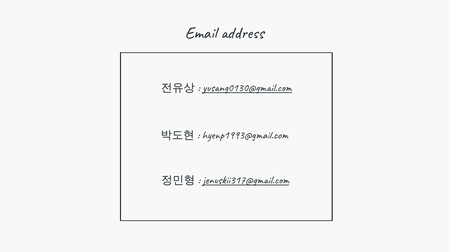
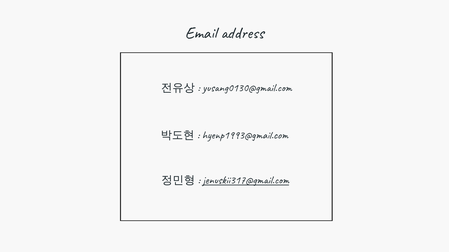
yusang0130@gmail.com underline: present -> none (247, 88)
